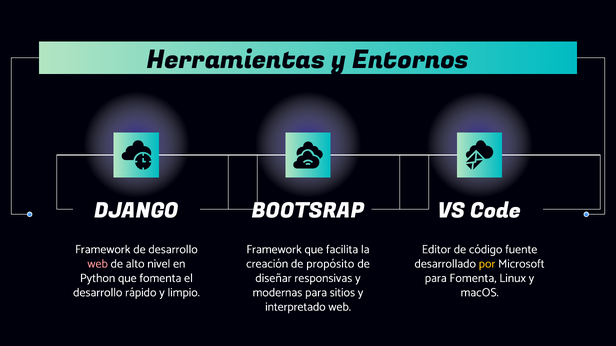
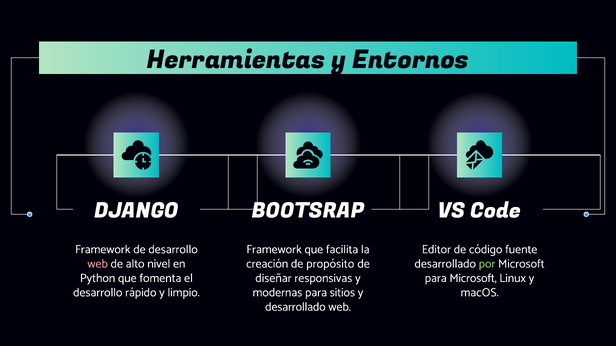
por colour: yellow -> light green (487, 264)
para Fomenta: Fomenta -> Microsoft (473, 278)
interpretado: interpretado -> desarrollado (295, 307)
